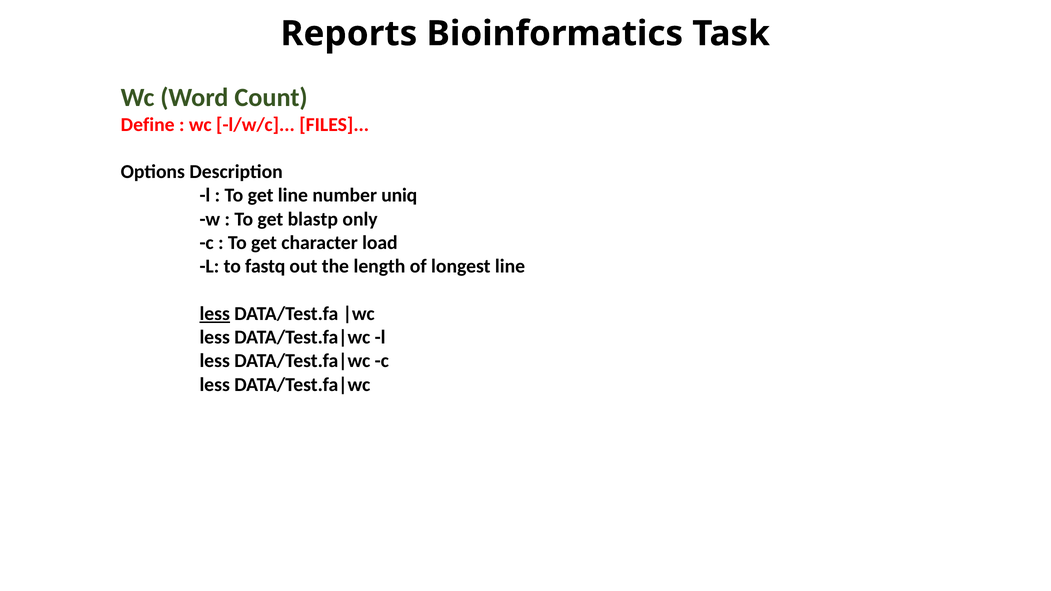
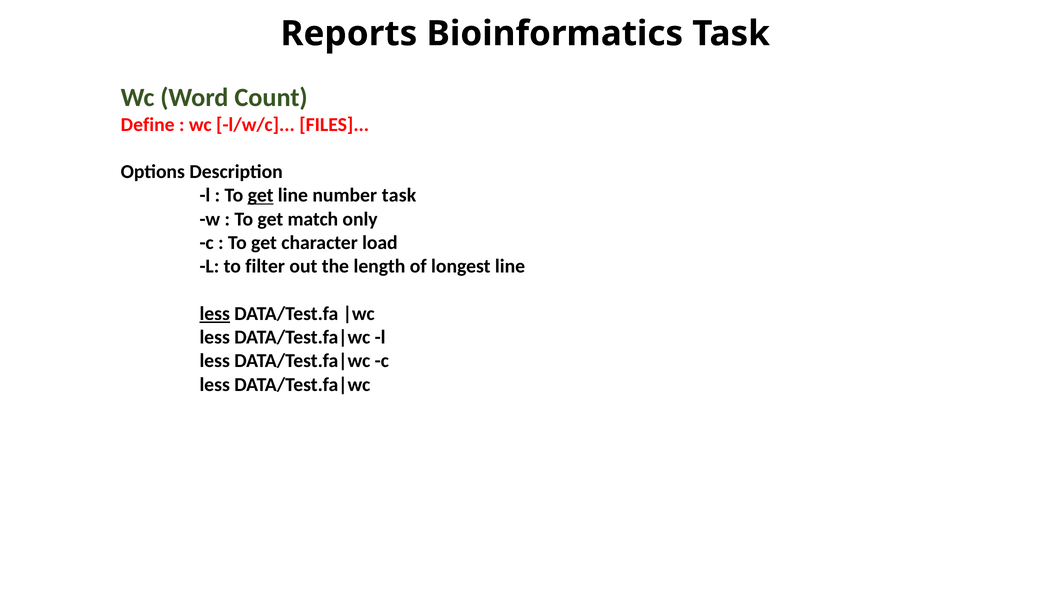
get underline: none -> present (261, 196)
number uniq: uniq -> task (399, 196)
blastp: blastp -> match (313, 219)
fastq: fastq -> filter (265, 266)
